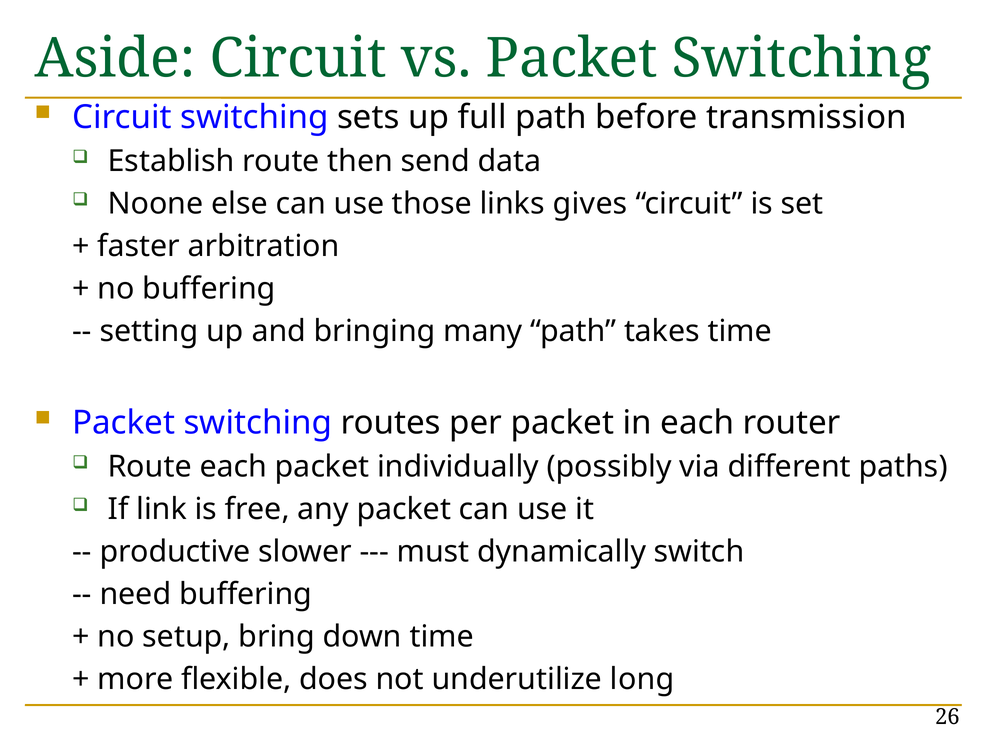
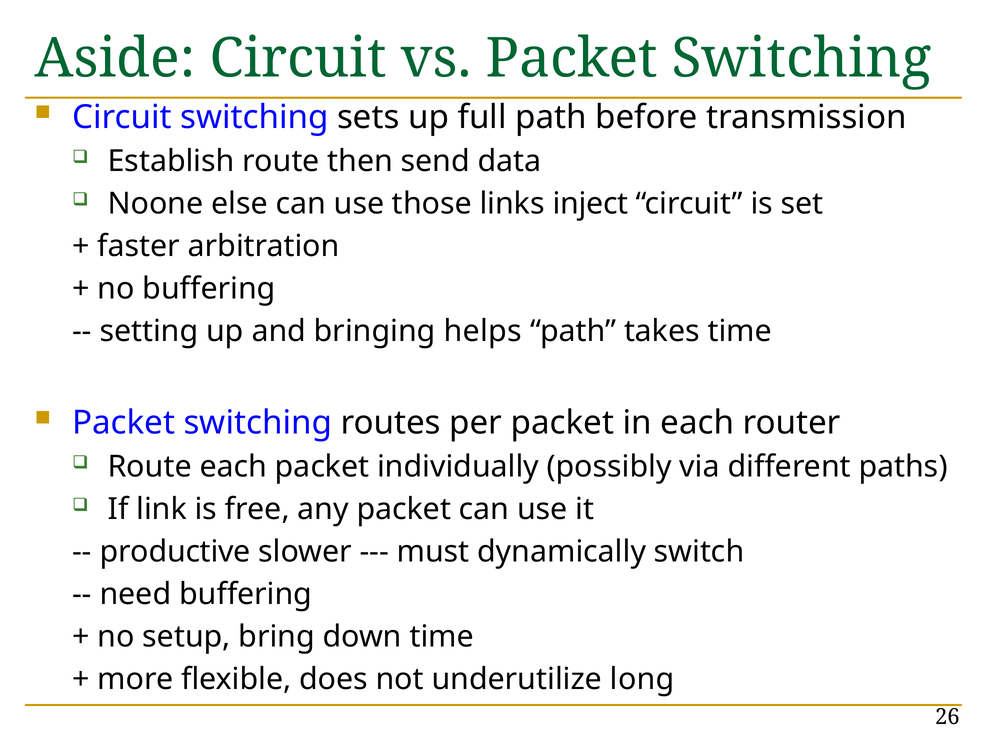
gives: gives -> inject (590, 204)
many: many -> helps (483, 331)
